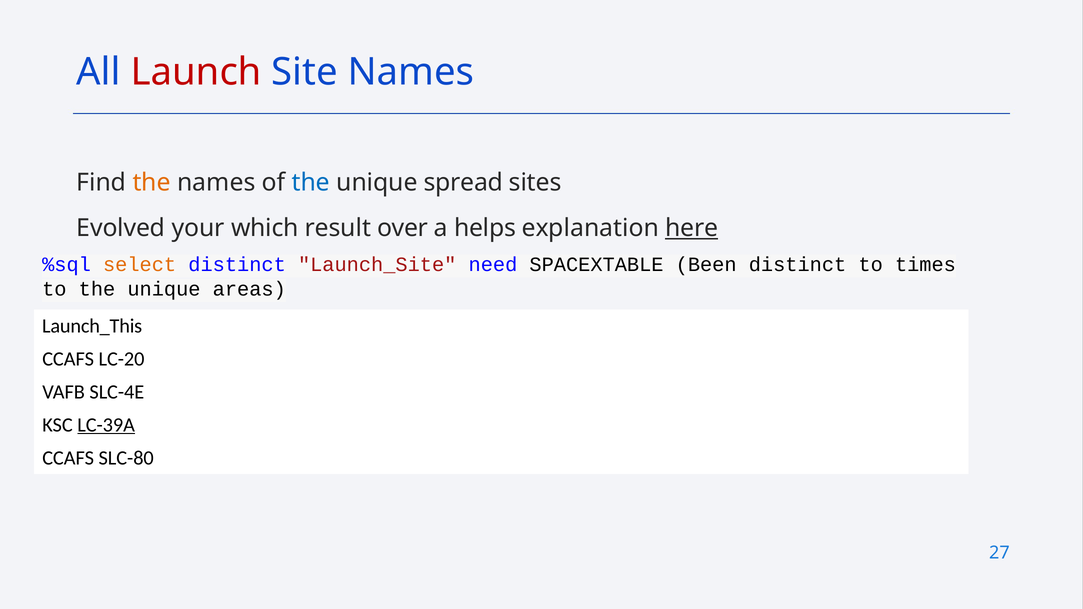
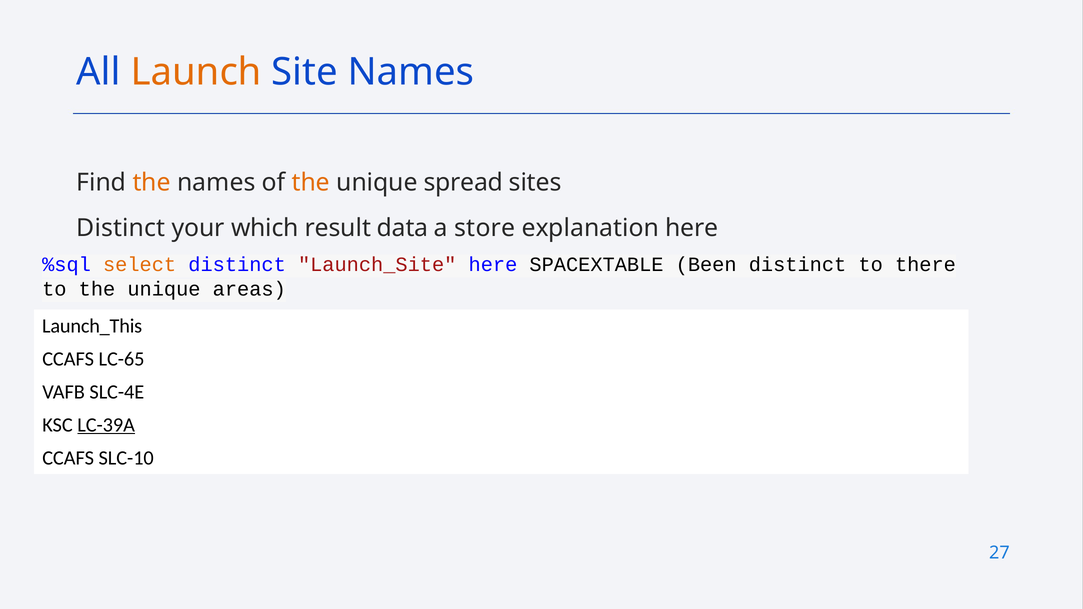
Launch colour: red -> orange (196, 72)
the colour: blue -> orange (311, 183)
Evolved: Evolved -> Distinct (121, 228)
over: over -> data (403, 228)
helps: helps -> store (485, 228)
here underline: present -> none (692, 228)
Launch_Site need: need -> here (493, 265)
times: times -> there (925, 265)
LC-20: LC-20 -> LC-65 (121, 359)
SLC-80: SLC-80 -> SLC-10 (126, 458)
